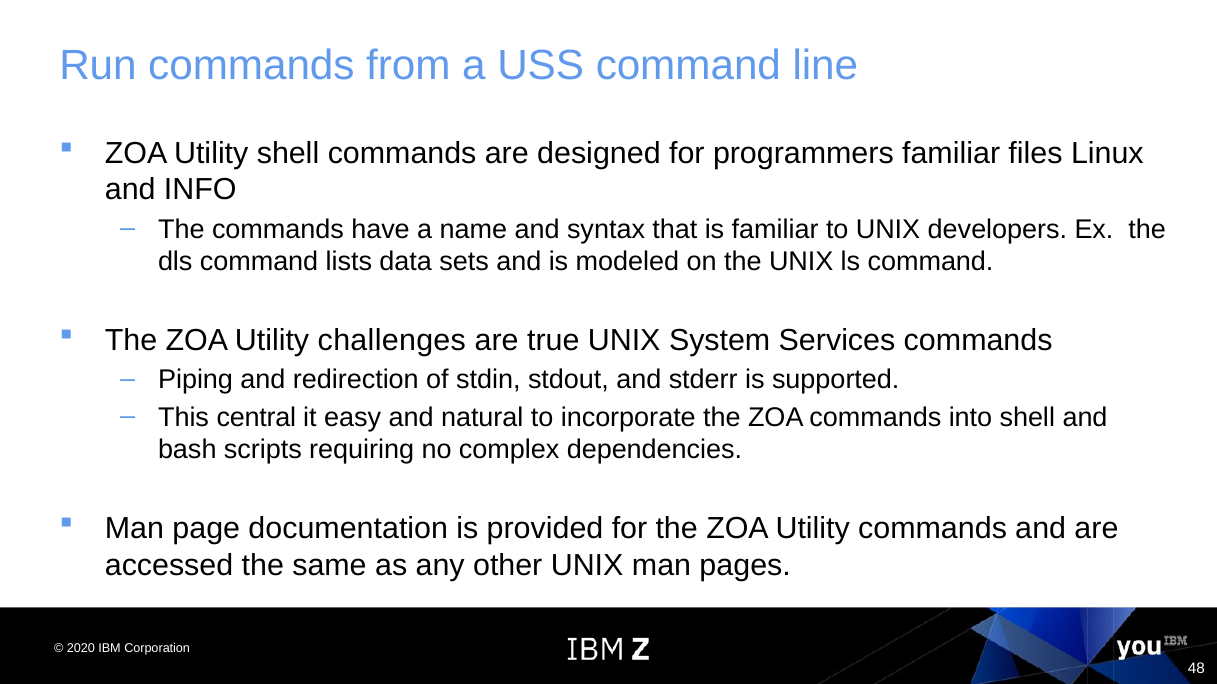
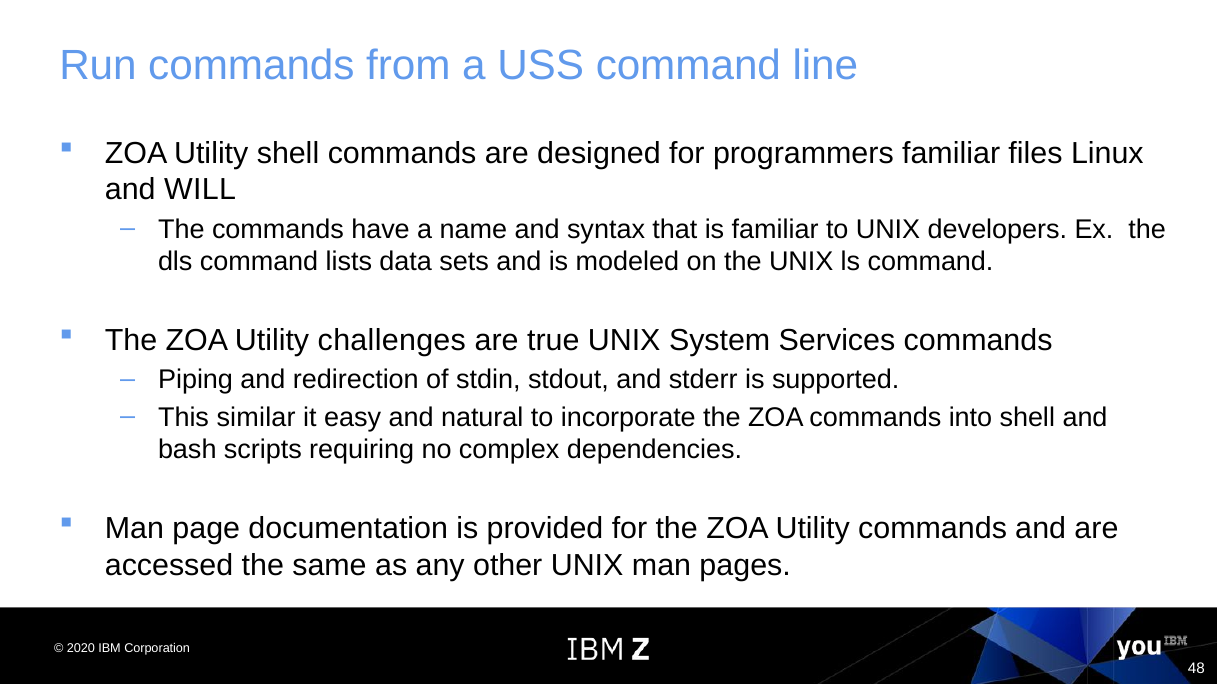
INFO: INFO -> WILL (200, 190)
central: central -> similar (256, 418)
